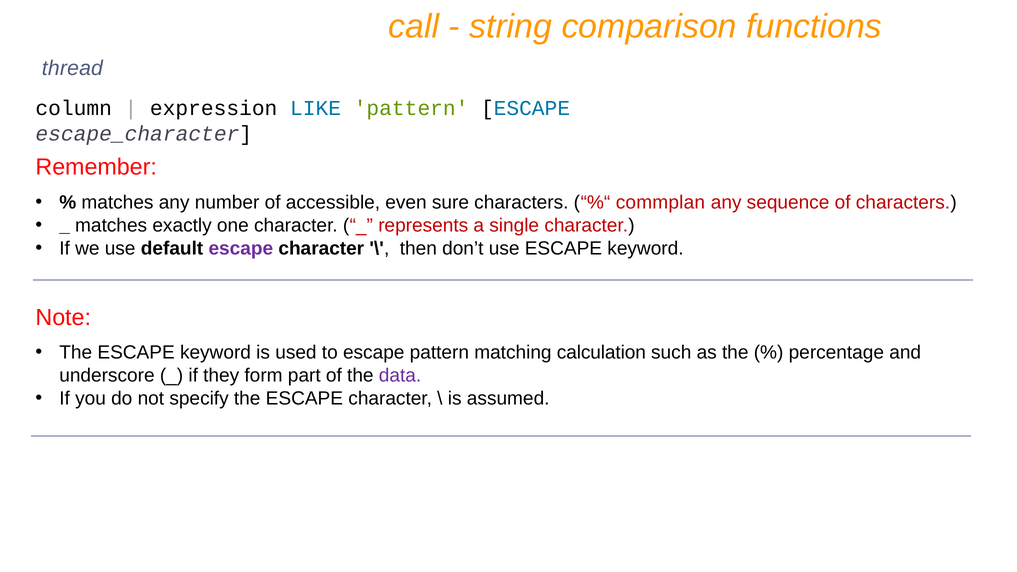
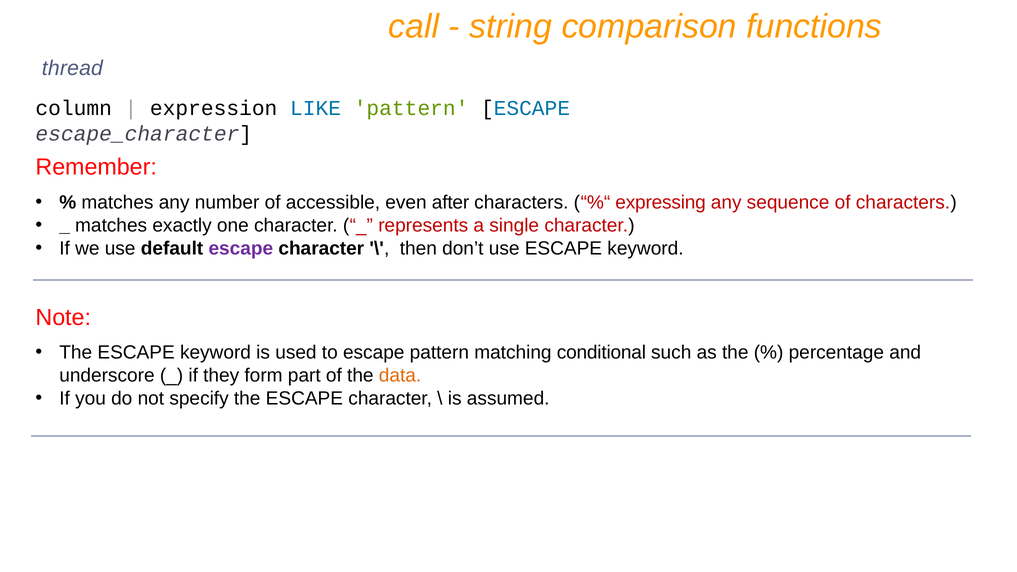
sure: sure -> after (451, 203)
commplan: commplan -> expressing (661, 203)
calculation: calculation -> conditional (601, 353)
data colour: purple -> orange (400, 376)
